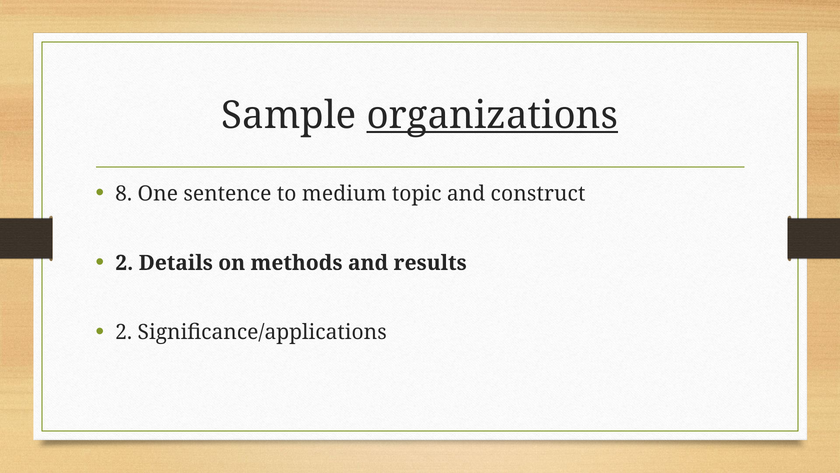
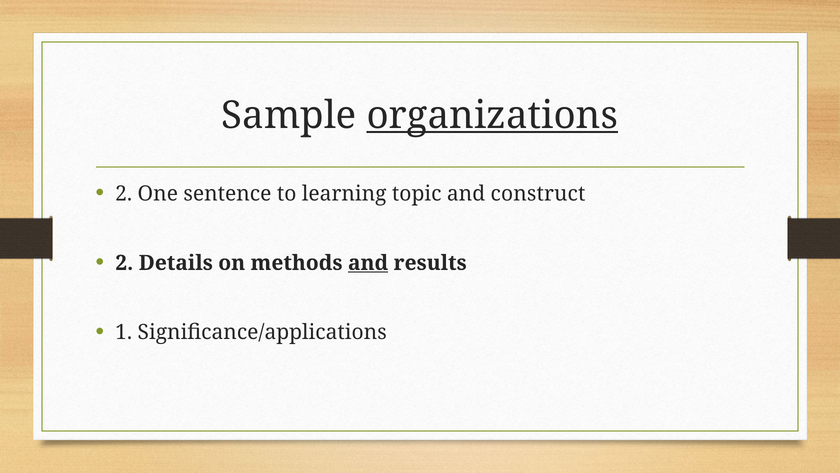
8: 8 -> 2 (124, 193)
medium: medium -> learning (344, 193)
and underline: none -> present (368, 263)
2: 2 -> 1 (124, 332)
